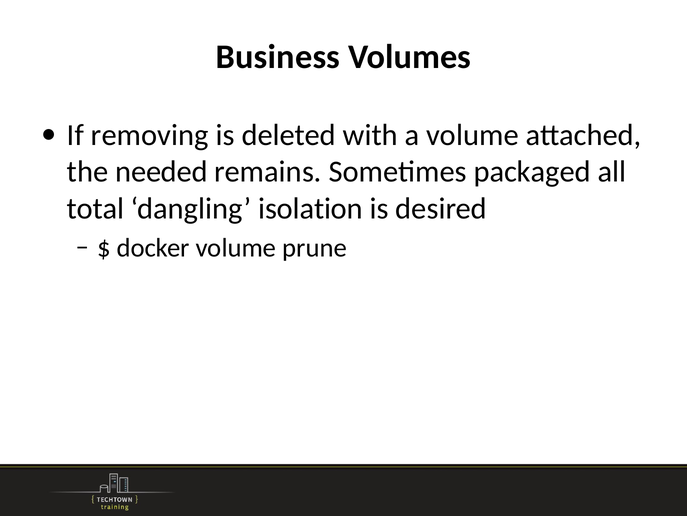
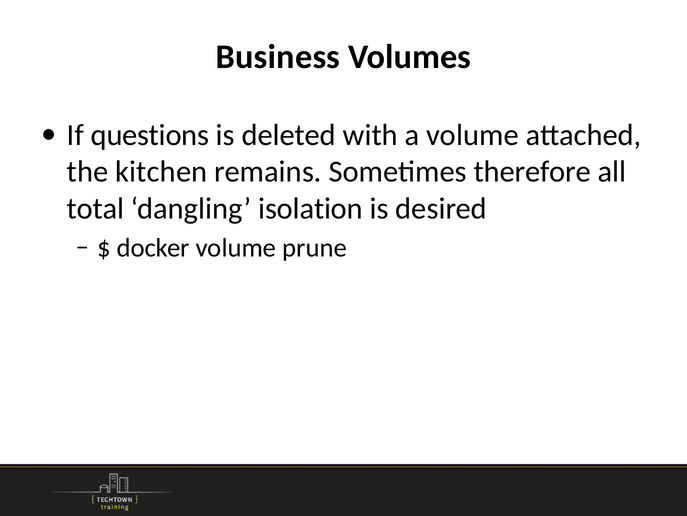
removing: removing -> questions (150, 135)
needed: needed -> kitchen (161, 172)
packaged: packaged -> therefore (532, 172)
